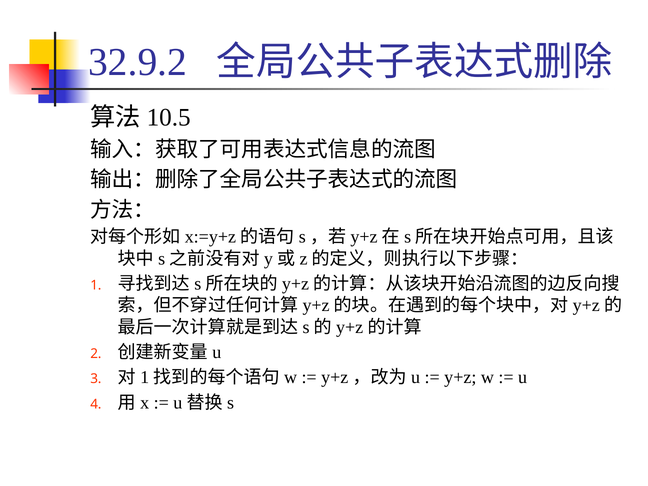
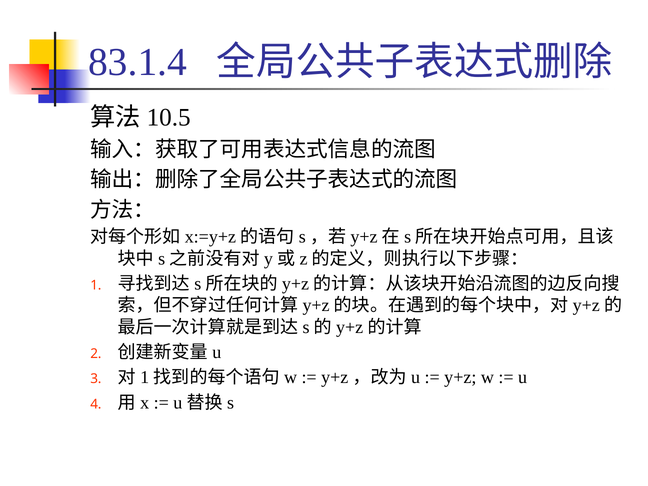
32.9.2: 32.9.2 -> 83.1.4 (138, 62)
